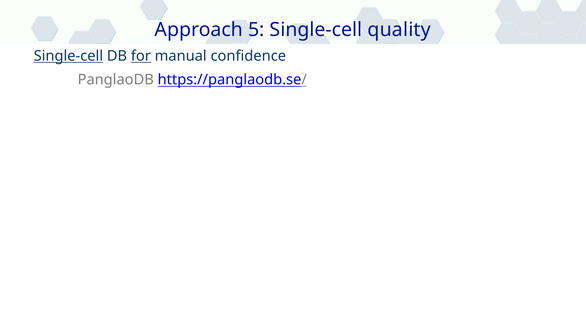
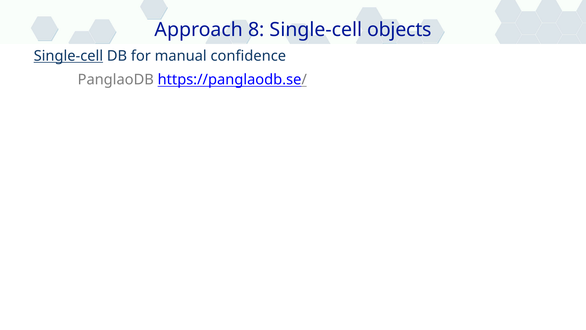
5: 5 -> 8 (256, 30)
quality: quality -> objects (399, 30)
for underline: present -> none (141, 56)
